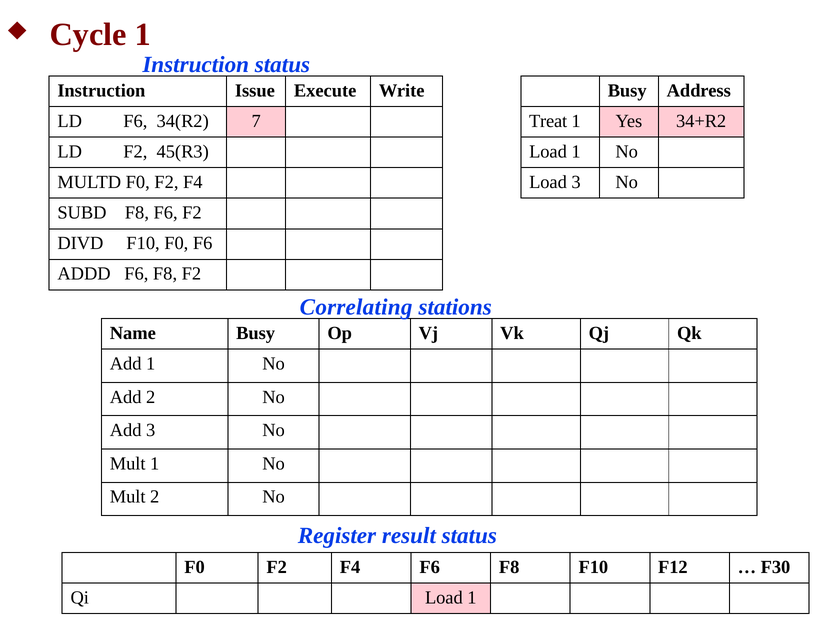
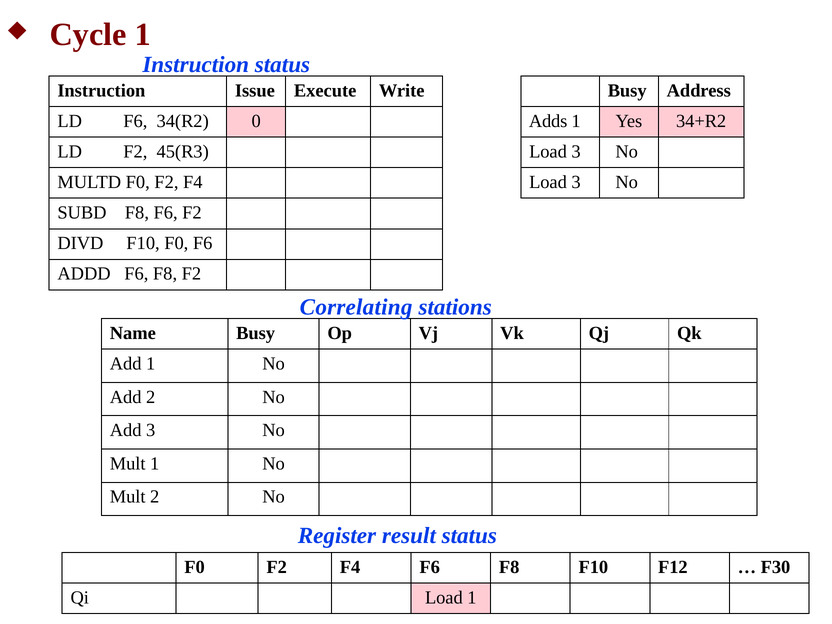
7: 7 -> 0 (256, 121)
Treat: Treat -> Adds (548, 121)
1: 1 -> 3 (576, 152)
